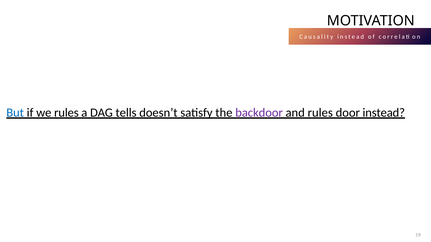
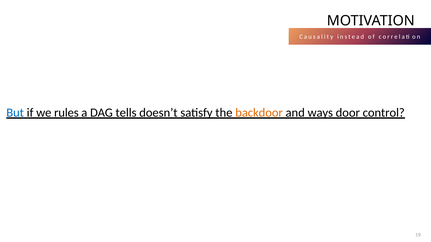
backdoor colour: purple -> orange (259, 113)
and rules: rules -> ways (320, 113)
door instead: instead -> control (384, 113)
